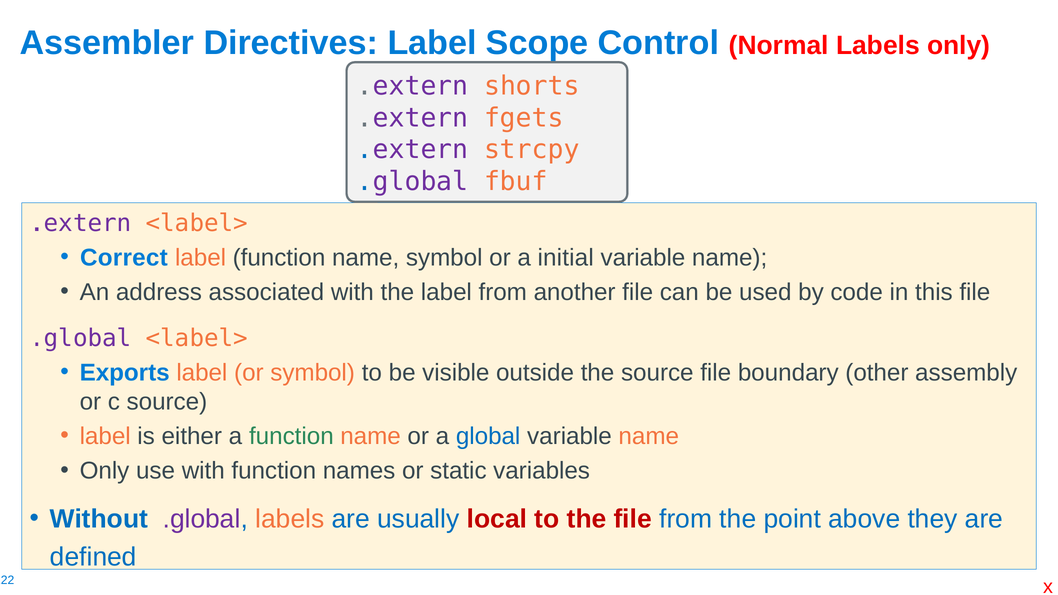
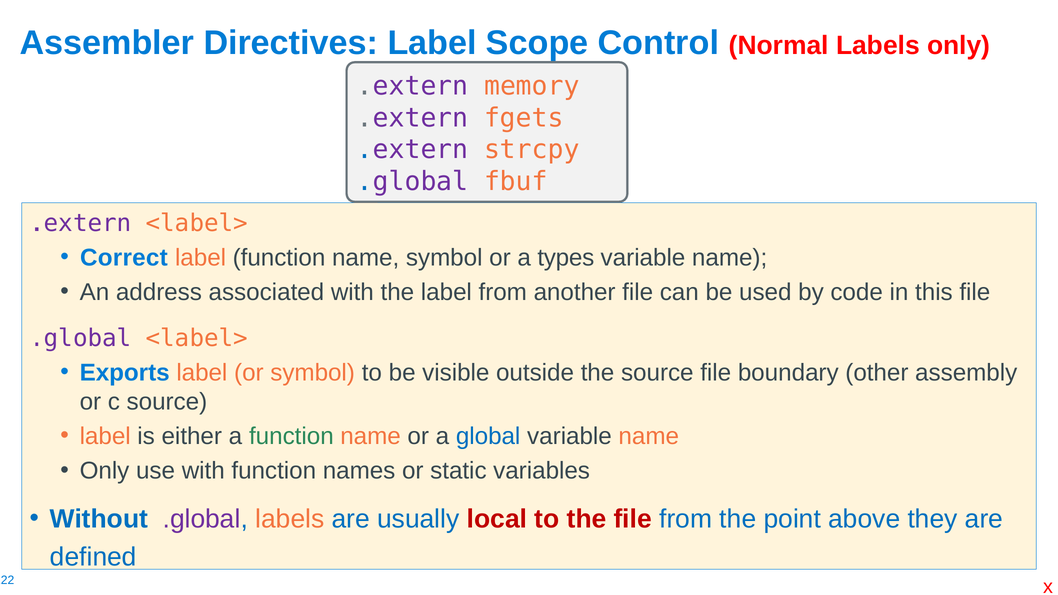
shorts: shorts -> memory (532, 86)
initial: initial -> types (566, 258)
